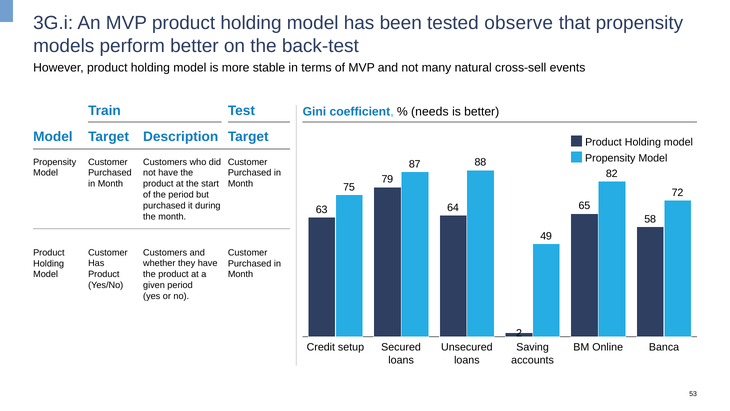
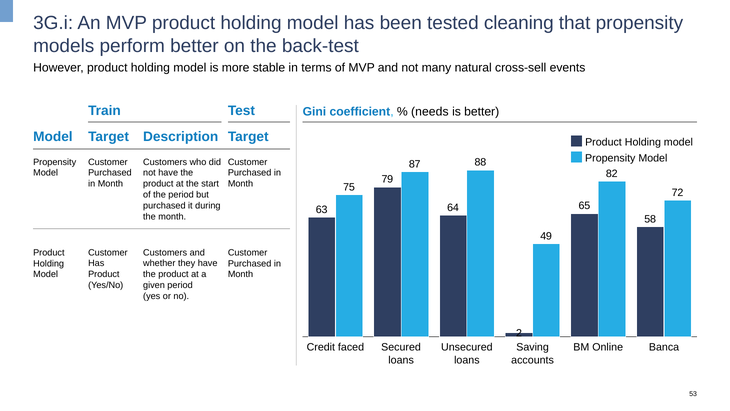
observe: observe -> cleaning (519, 23)
setup: setup -> faced (351, 347)
